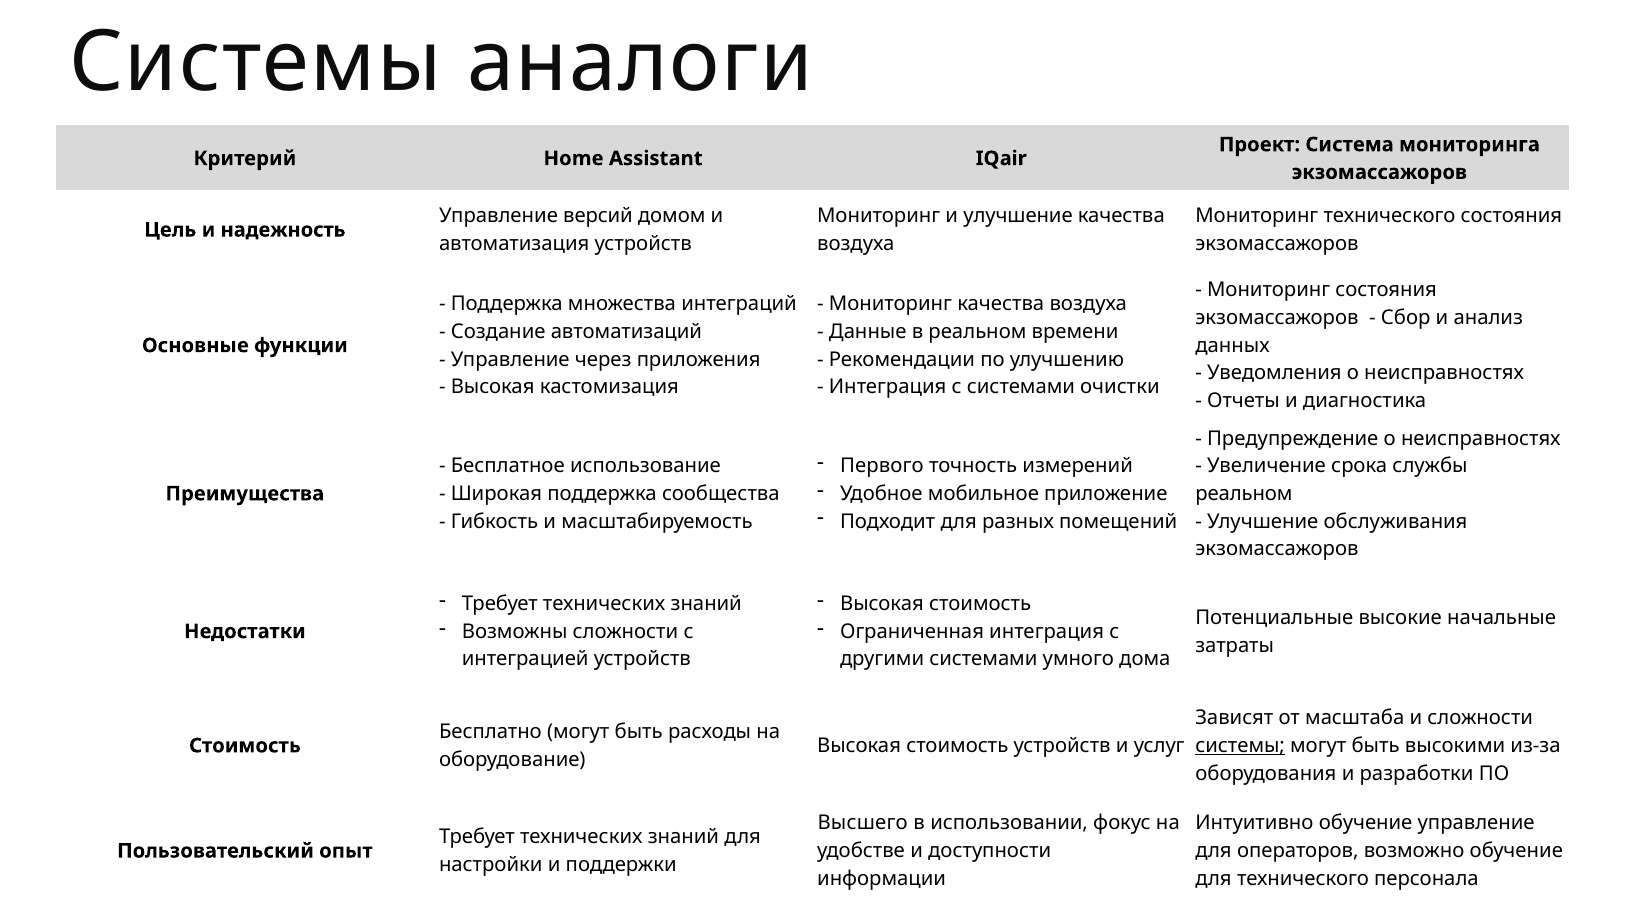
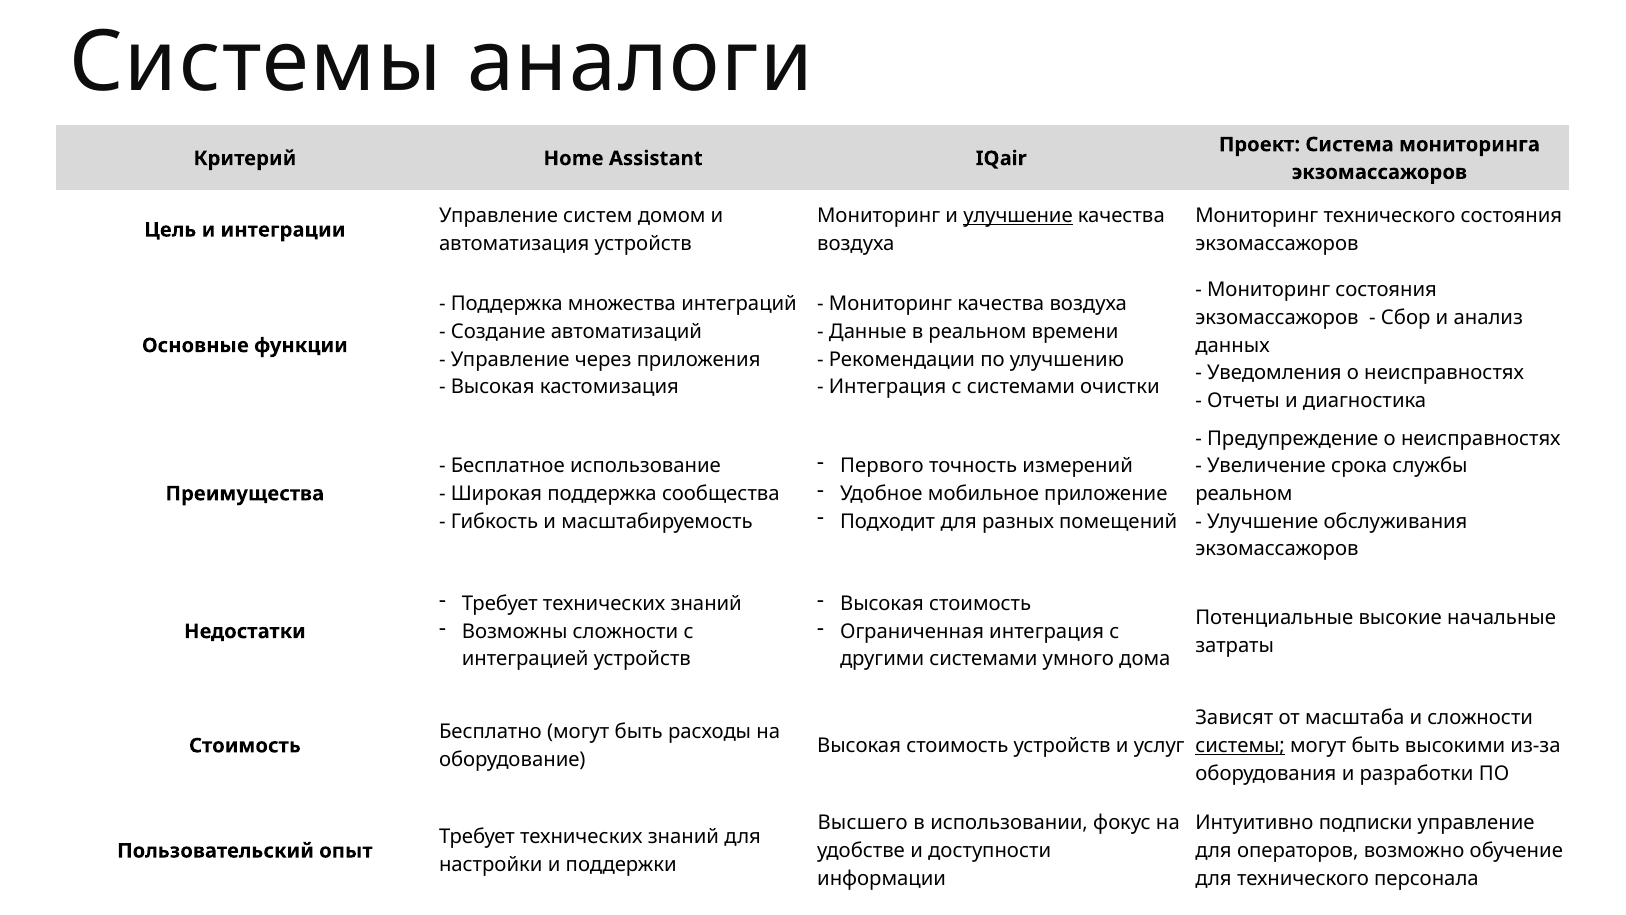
версий: версий -> систем (598, 216)
улучшение underline: none -> present (1018, 216)
надежность: надежность -> интеграции (283, 230)
Интуитивно обучение: обучение -> подписки (1366, 823)
